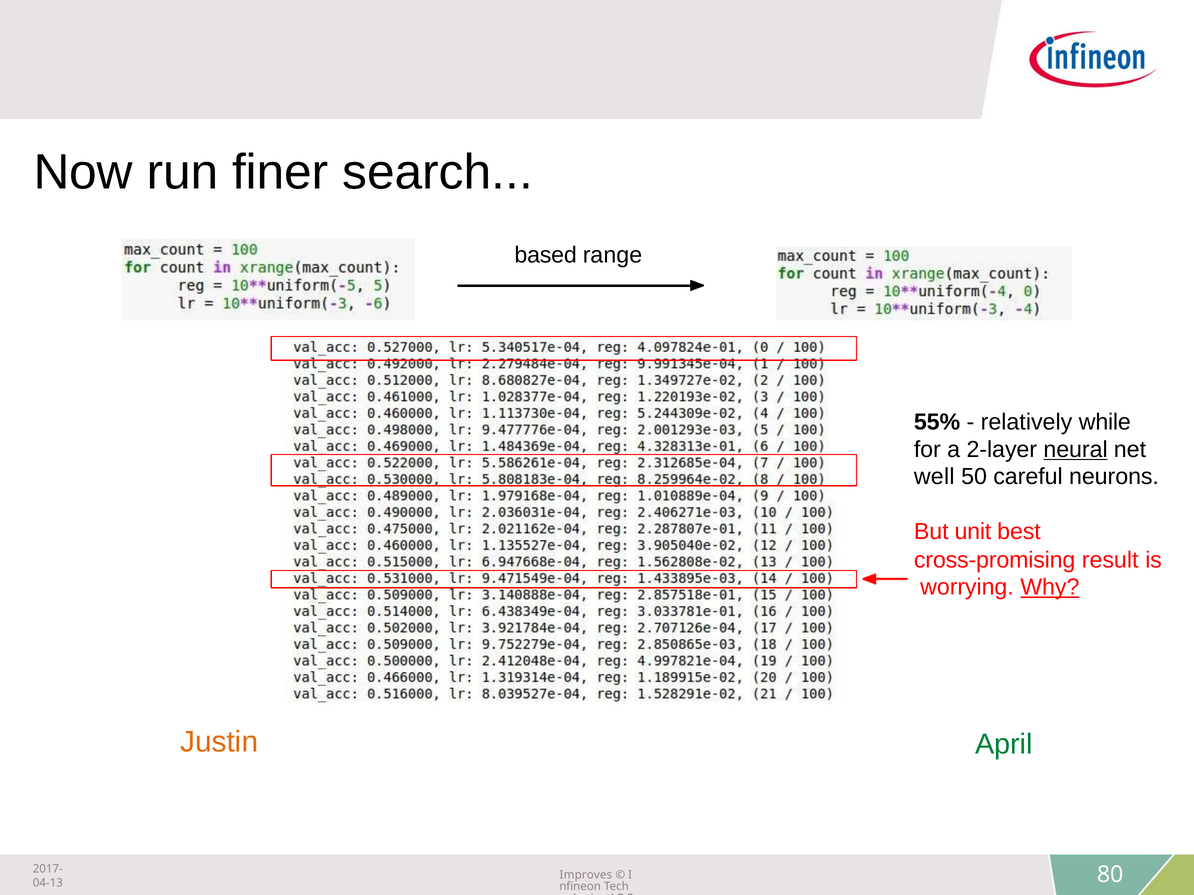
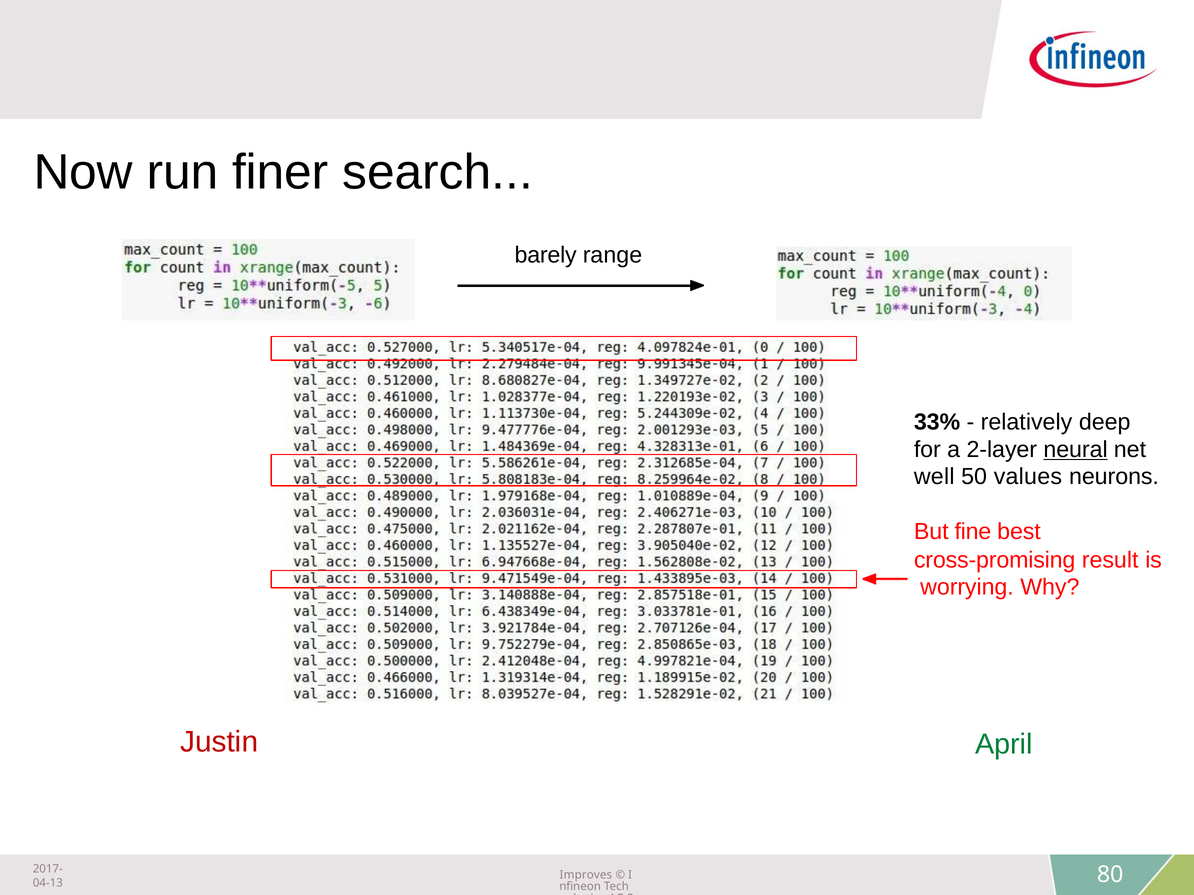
based: based -> barely (546, 255)
55%: 55% -> 33% (937, 422)
while: while -> deep (1105, 422)
careful: careful -> values (1028, 477)
unit: unit -> fine (973, 532)
Why underline: present -> none (1050, 588)
Justin colour: orange -> red (219, 742)
